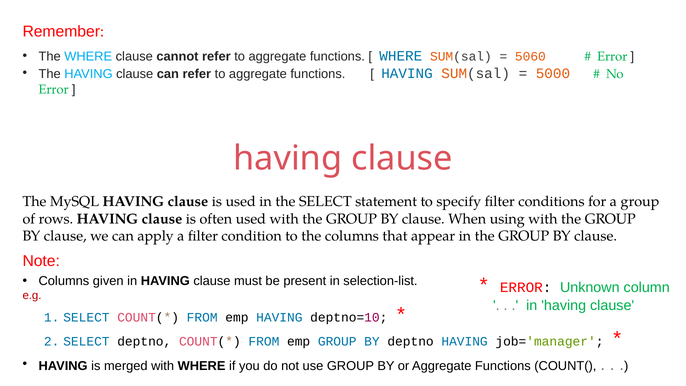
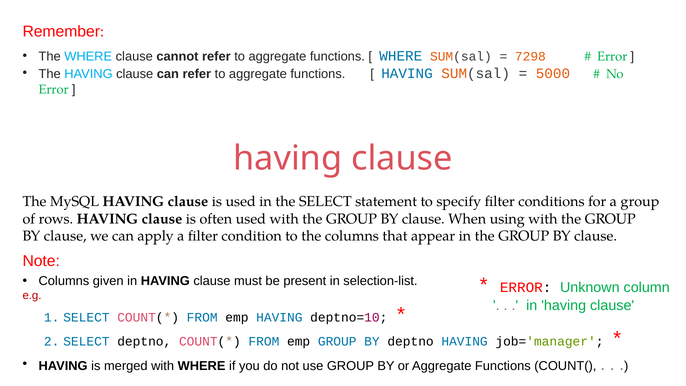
5060: 5060 -> 7298 (530, 57)
